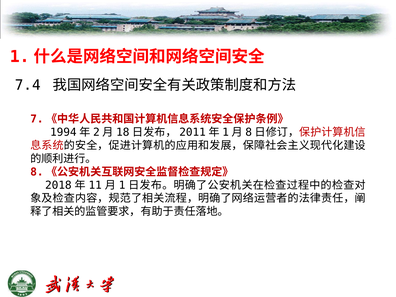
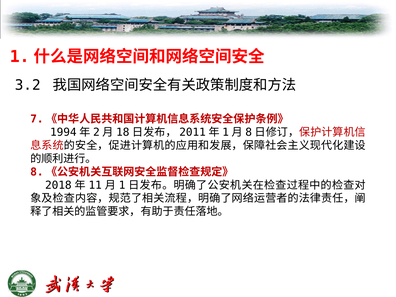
7.4: 7.4 -> 3.2 (28, 85)
